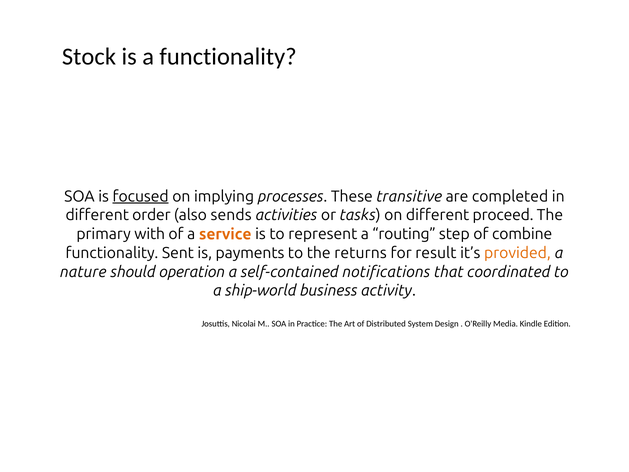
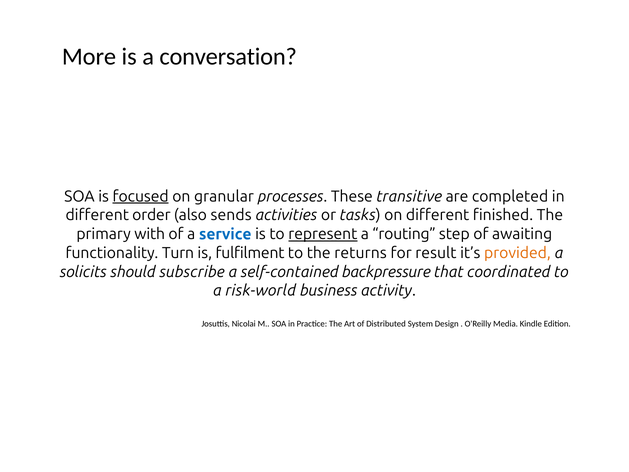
Stock: Stock -> More (89, 57)
a functionality: functionality -> conversation (228, 57)
implying: implying -> granular (224, 196)
proceed: proceed -> finished (503, 215)
service colour: orange -> blue (225, 234)
represent underline: none -> present (323, 234)
combine: combine -> awaiting (522, 234)
Sent: Sent -> Turn (178, 253)
payments: payments -> fulfilment (250, 253)
nature: nature -> solicits (83, 272)
operation: operation -> subscribe (192, 272)
notifications: notifications -> backpressure (386, 272)
ship-world: ship-world -> risk-world (261, 291)
